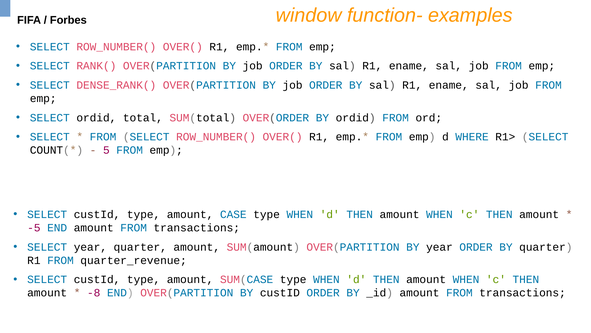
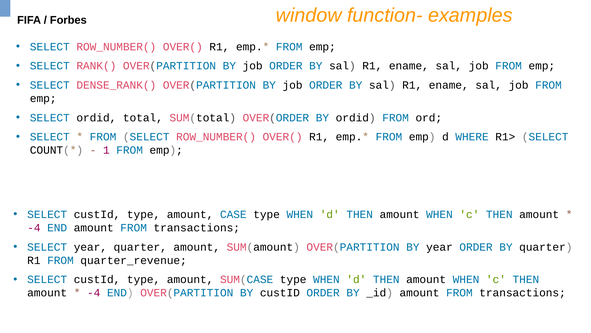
5: 5 -> 1 (106, 150)
-5: -5 -> -4 (34, 227)
-8: -8 -> -4 (94, 292)
